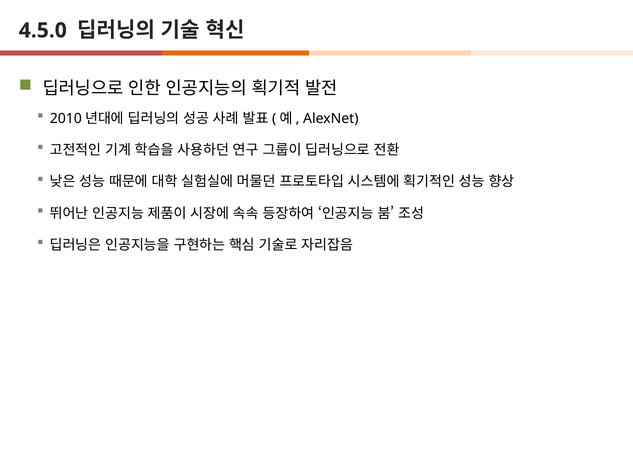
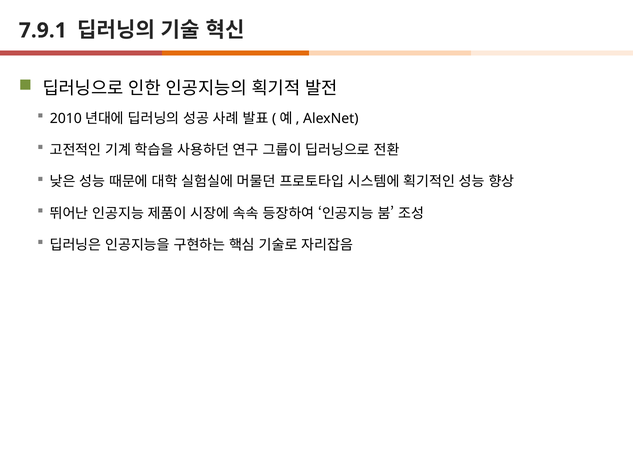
4.5.0: 4.5.0 -> 7.9.1 (43, 30)
